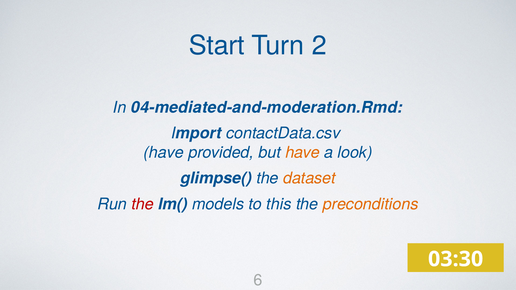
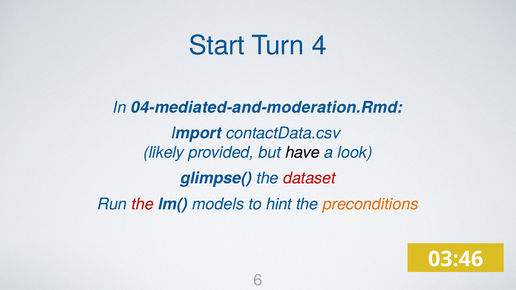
2: 2 -> 4 (319, 46)
have: have -> likely (164, 153)
have colour: orange -> black (303, 153)
dataset colour: orange -> red (309, 178)
this: this -> hint (279, 204)
03:30: 03:30 -> 03:46 (456, 259)
